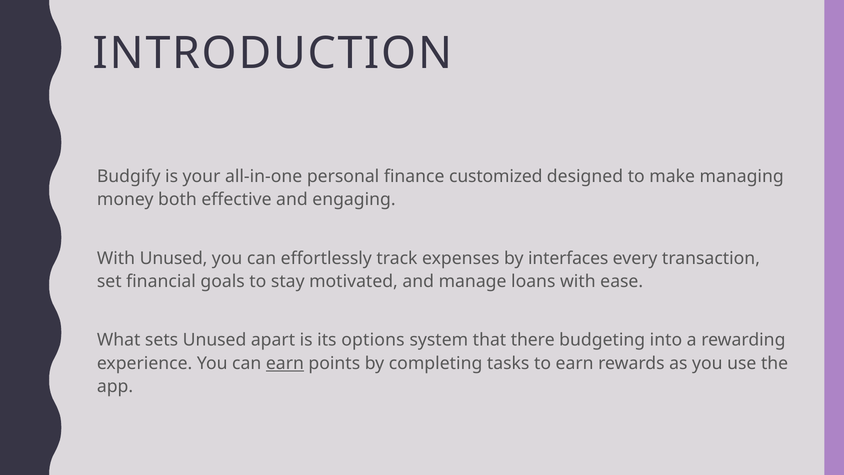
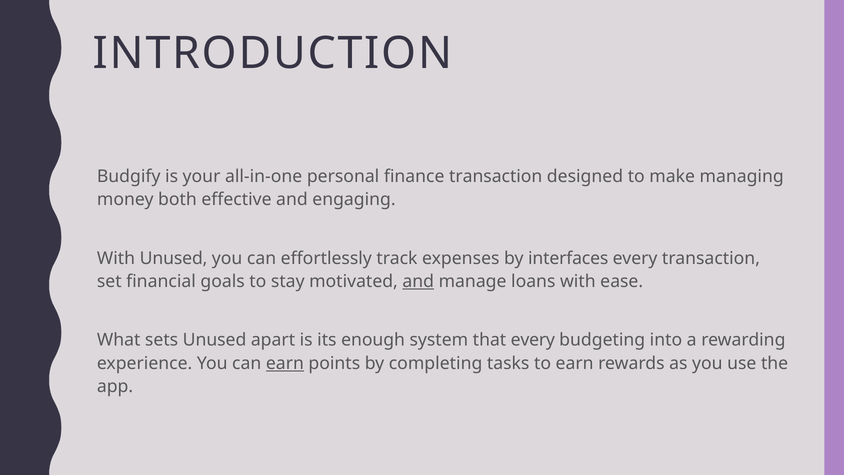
finance customized: customized -> transaction (496, 176)
and underline: none -> present (418, 281)
options: options -> enough (373, 340)
that there: there -> every (533, 340)
